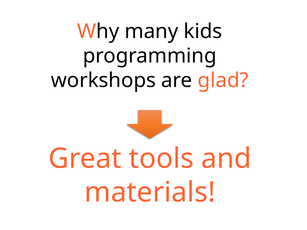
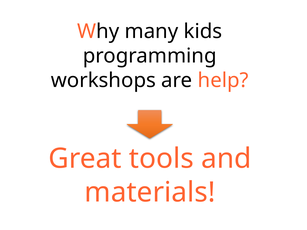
glad: glad -> help (223, 81)
